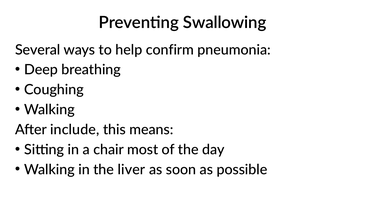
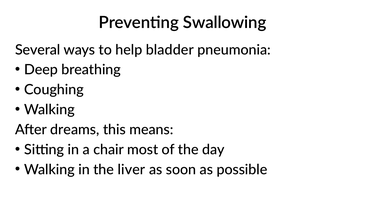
confirm: confirm -> bladder (170, 50)
include: include -> dreams (75, 130)
